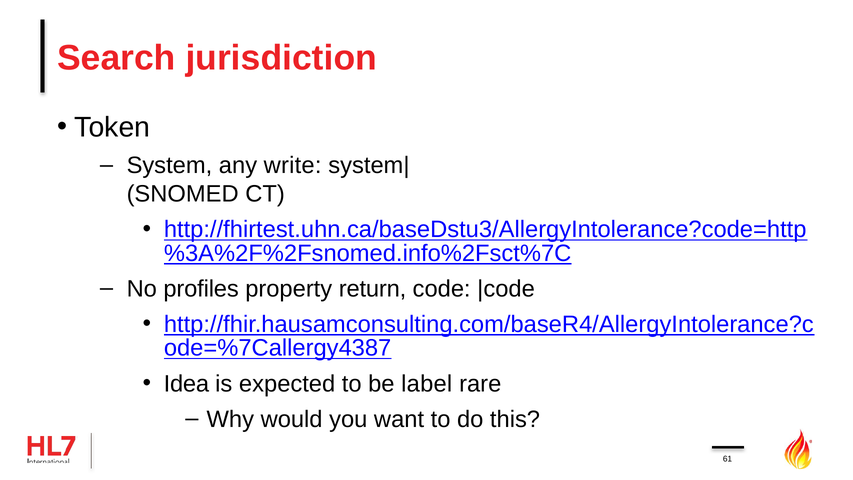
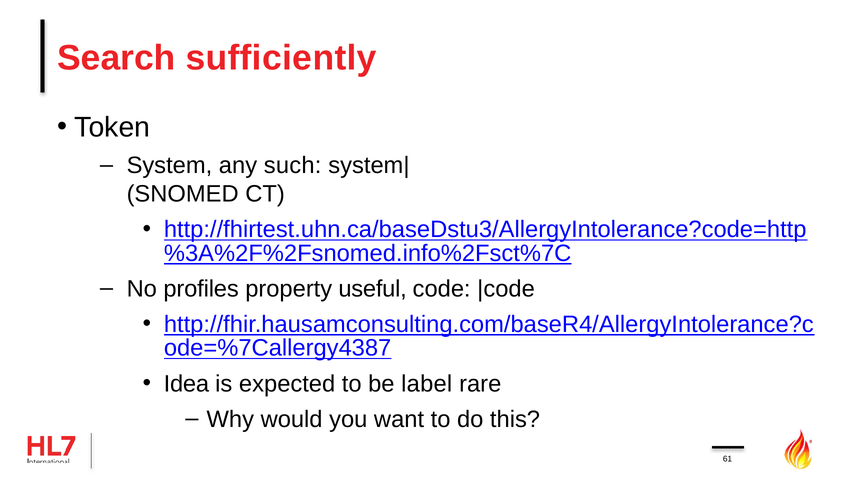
jurisdiction: jurisdiction -> sufficiently (281, 58)
write: write -> such (293, 165)
return: return -> useful (373, 289)
